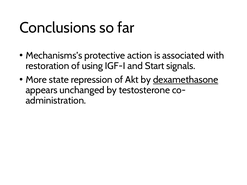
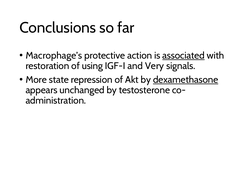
Mechanisms’s: Mechanisms’s -> Macrophage’s (54, 56)
associated underline: none -> present (183, 56)
Start: Start -> Very (155, 66)
